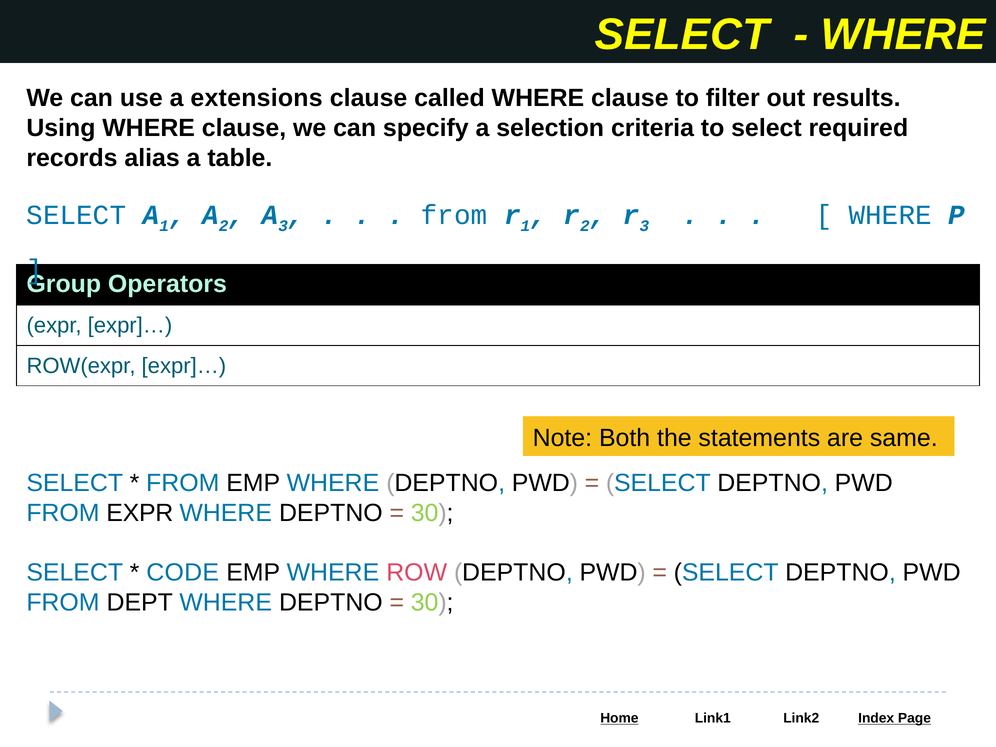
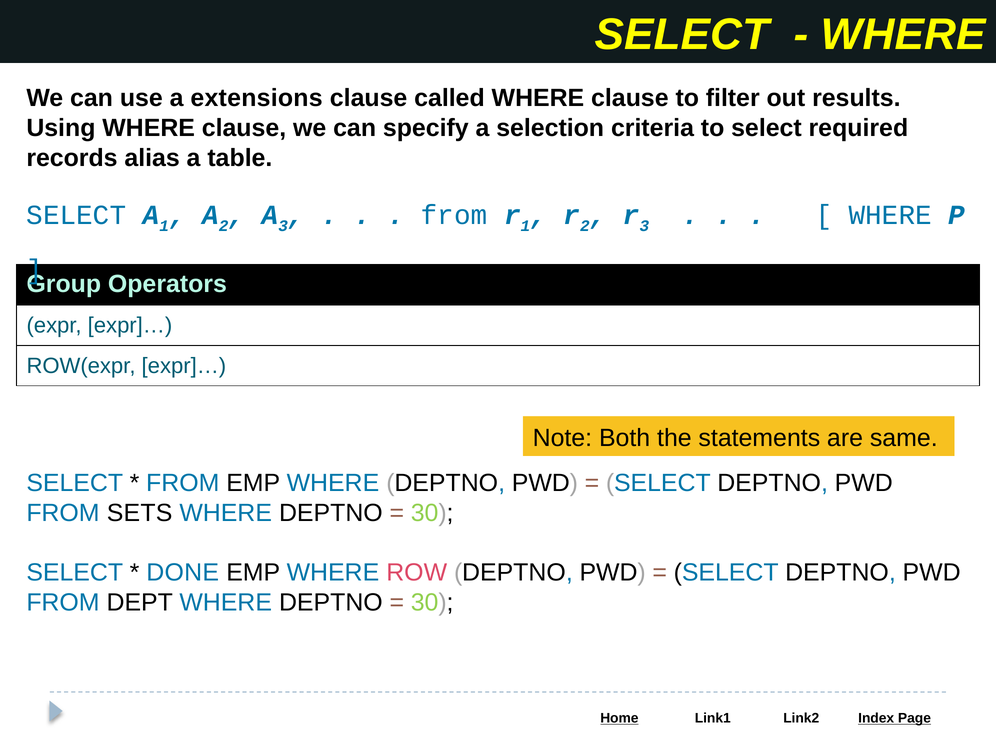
FROM EXPR: EXPR -> SETS (140, 513)
CODE: CODE -> DONE (183, 573)
